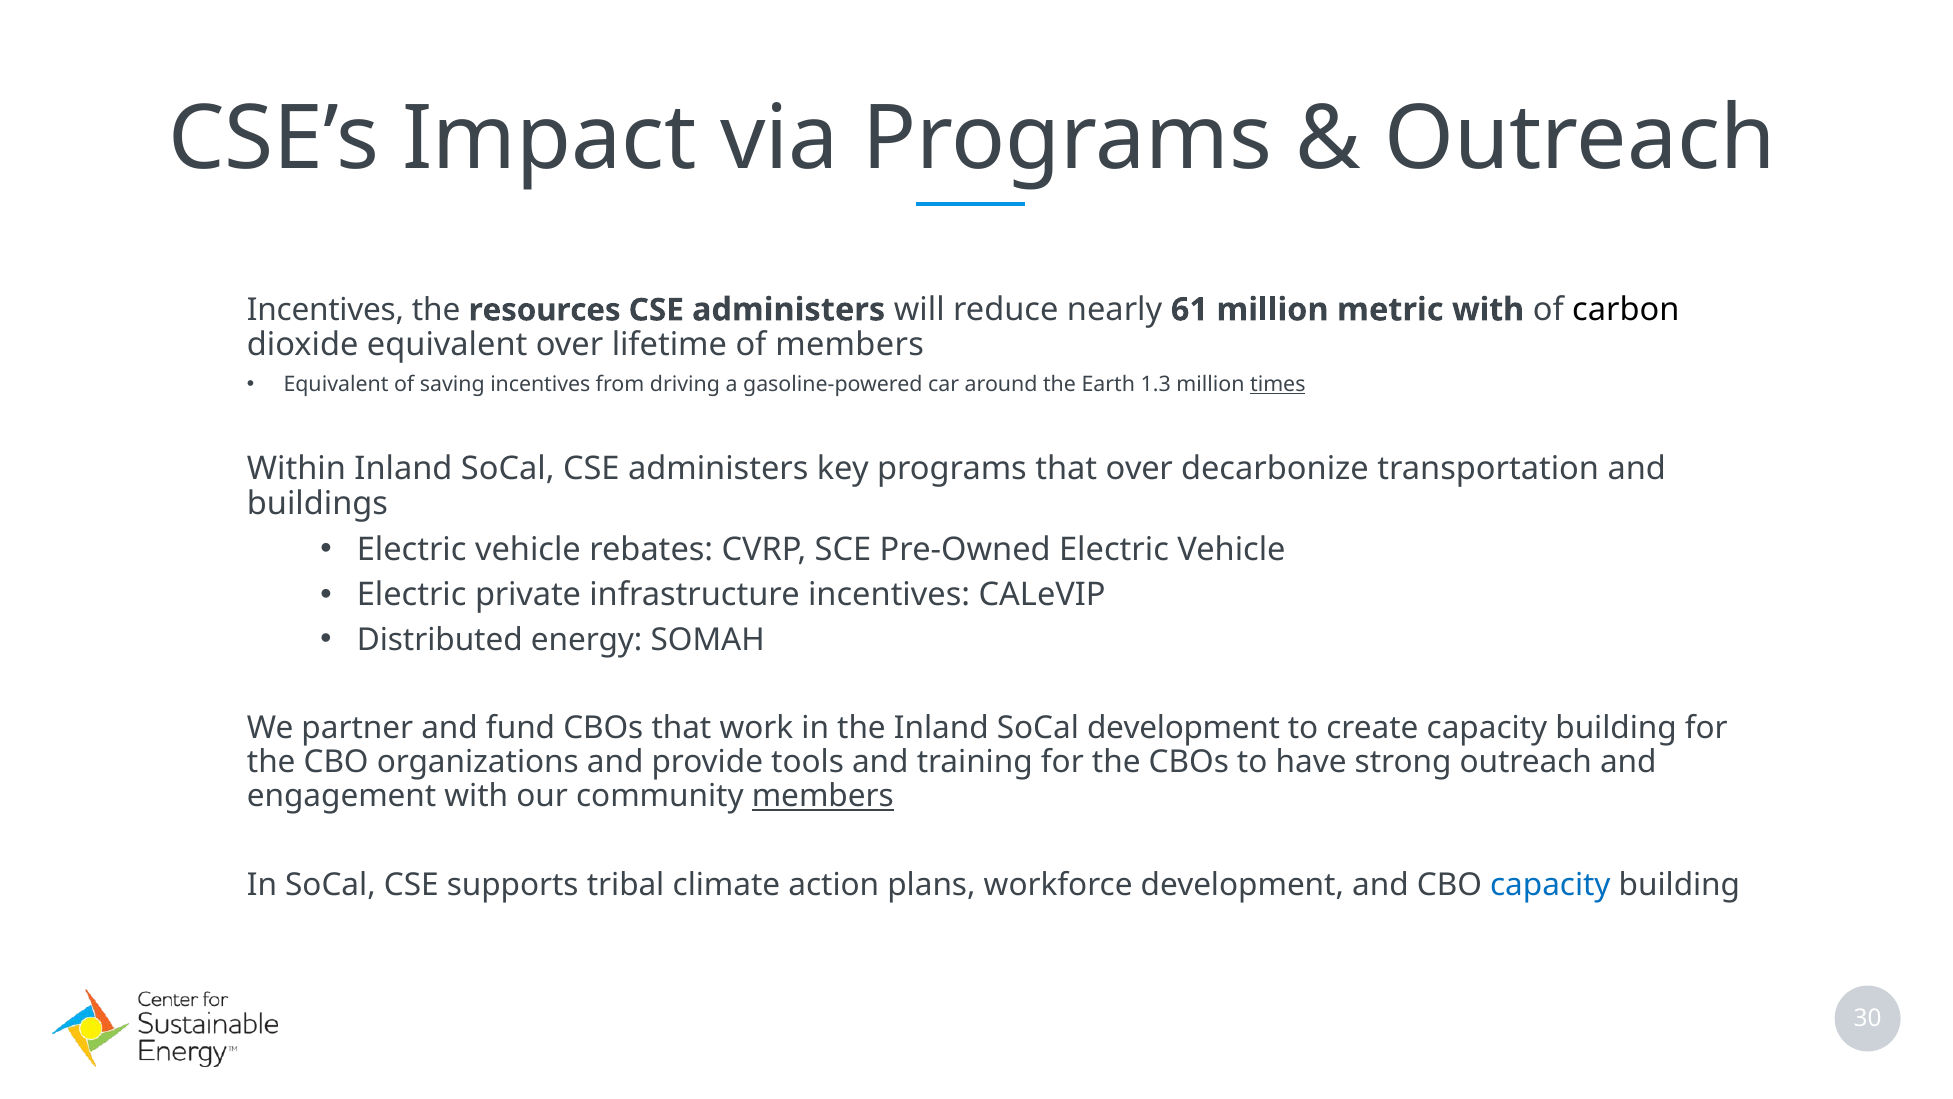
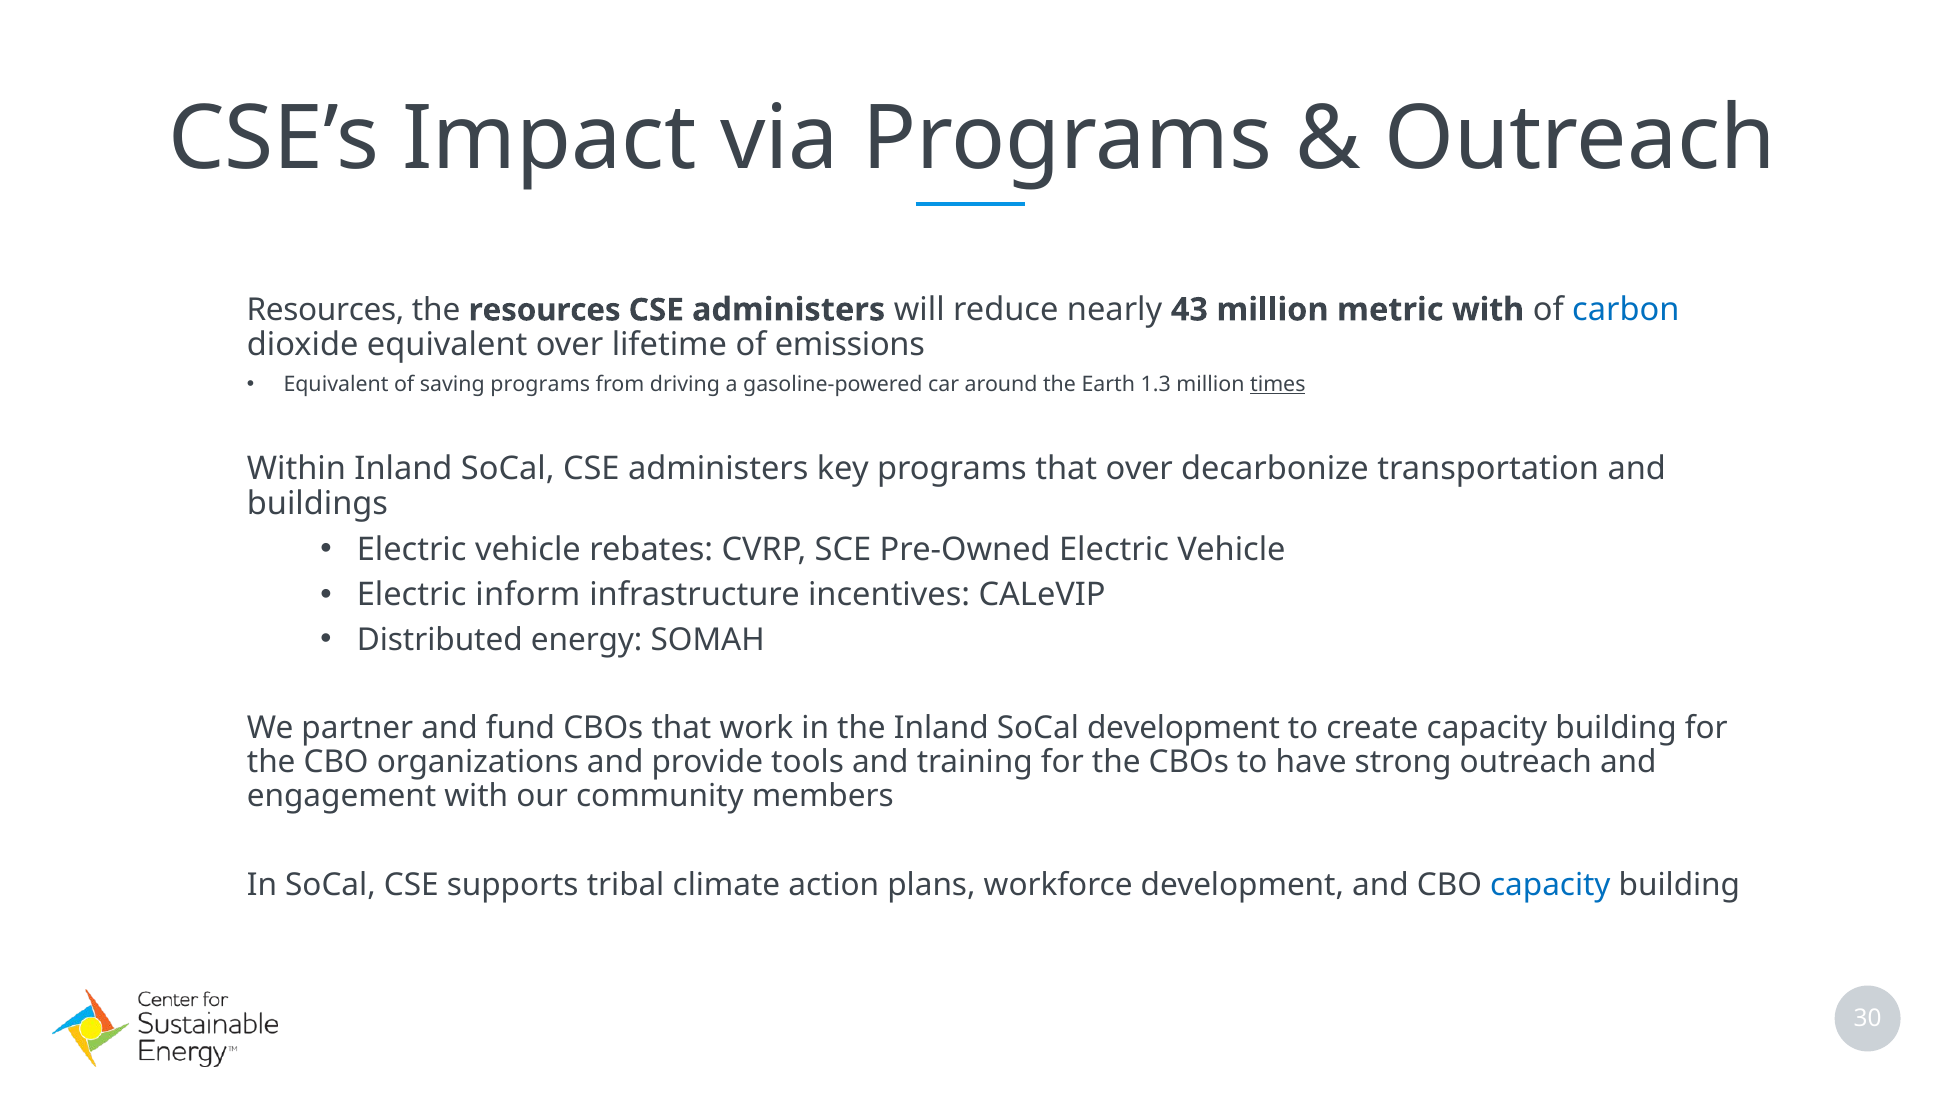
Incentives: Incentives -> Resources (326, 310)
61: 61 -> 43 (1189, 310)
carbon colour: black -> blue (1626, 310)
of members: members -> emissions (850, 345)
saving incentives: incentives -> programs (540, 384)
private: private -> inform (528, 595)
members underline: present -> none (823, 796)
